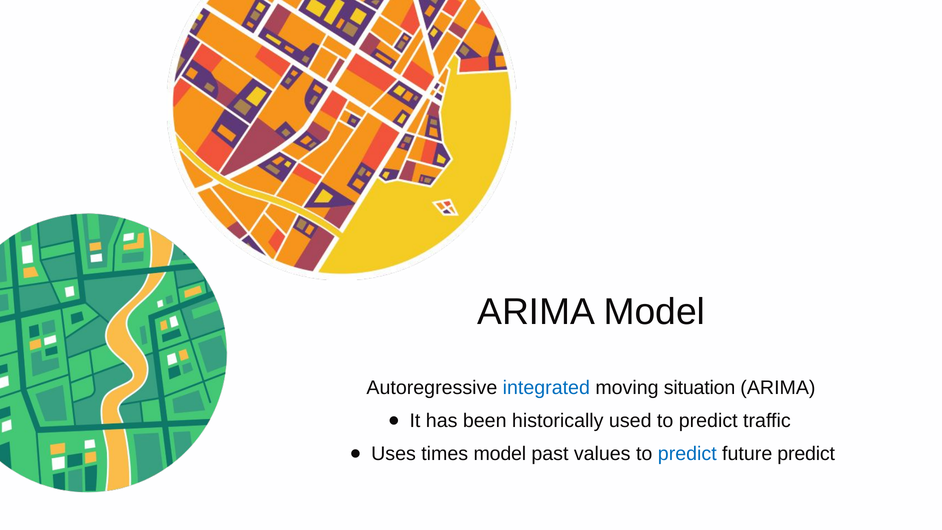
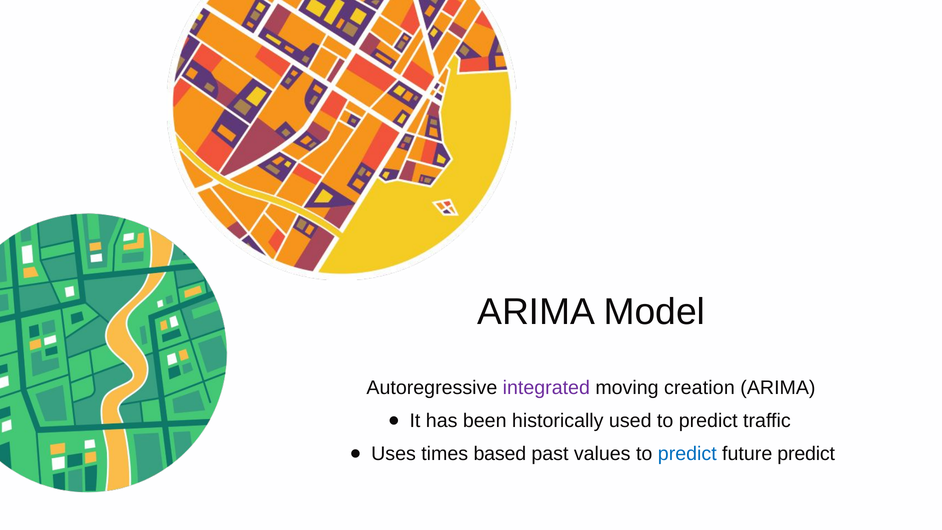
integrated colour: blue -> purple (546, 388)
situation: situation -> creation (699, 388)
times model: model -> based (500, 454)
